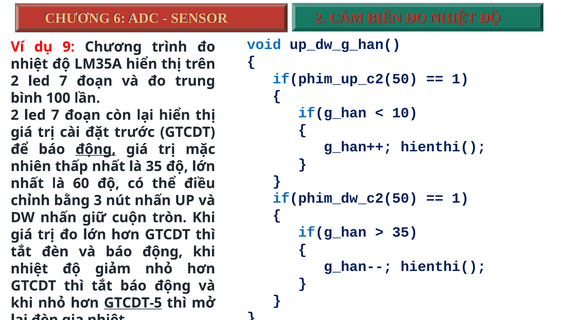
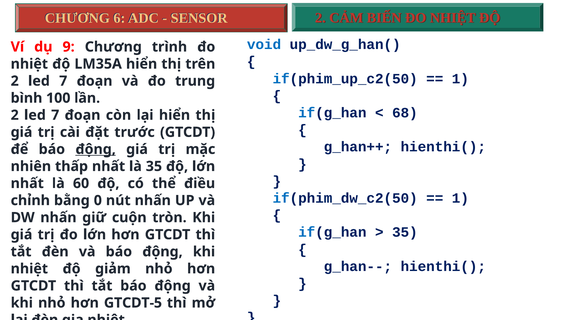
10: 10 -> 68 (405, 113)
3: 3 -> 0 (98, 200)
GTCDT-5 underline: present -> none (133, 303)
